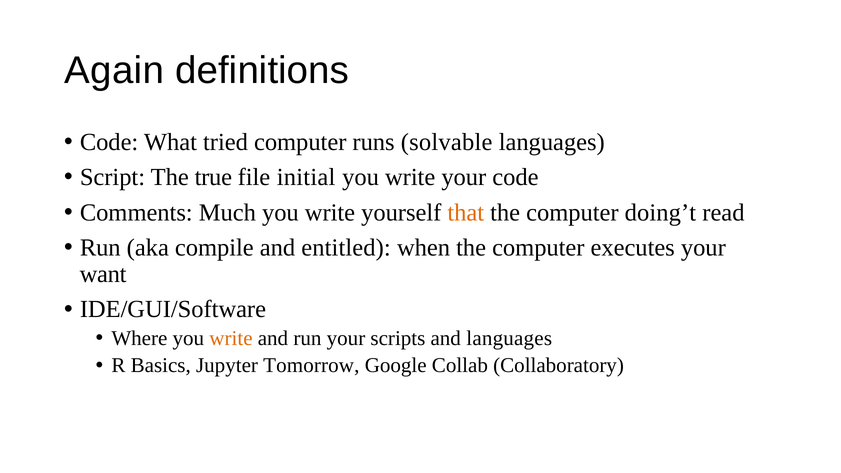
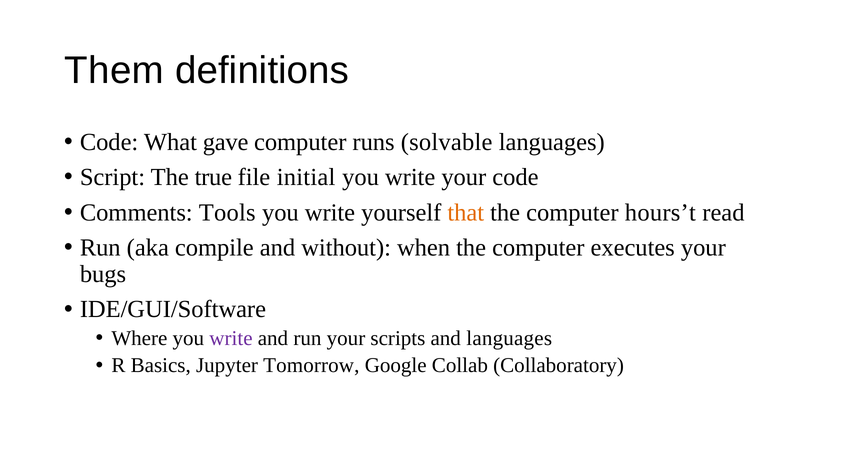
Again: Again -> Them (114, 71)
tried: tried -> gave (226, 142)
Much: Much -> Tools (227, 213)
doing’t: doing’t -> hours’t (660, 213)
entitled: entitled -> without (346, 248)
want: want -> bugs (103, 274)
write colour: orange -> purple (231, 338)
